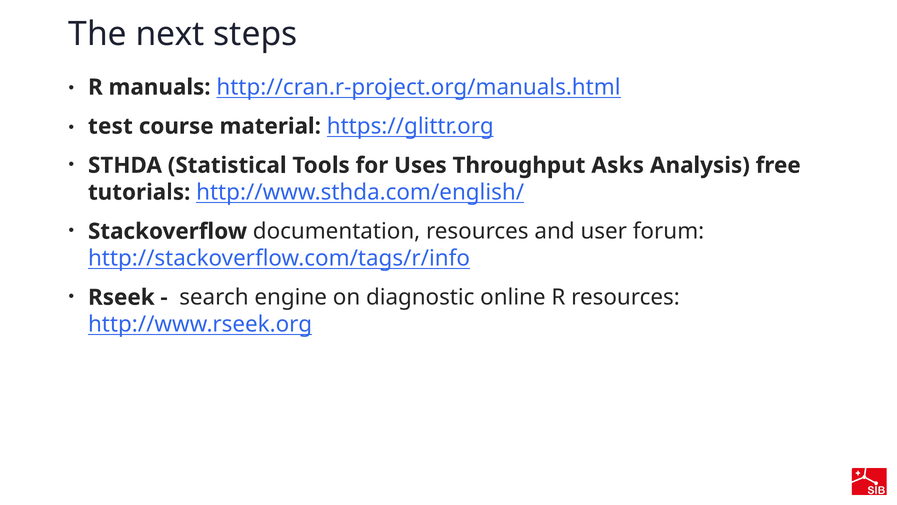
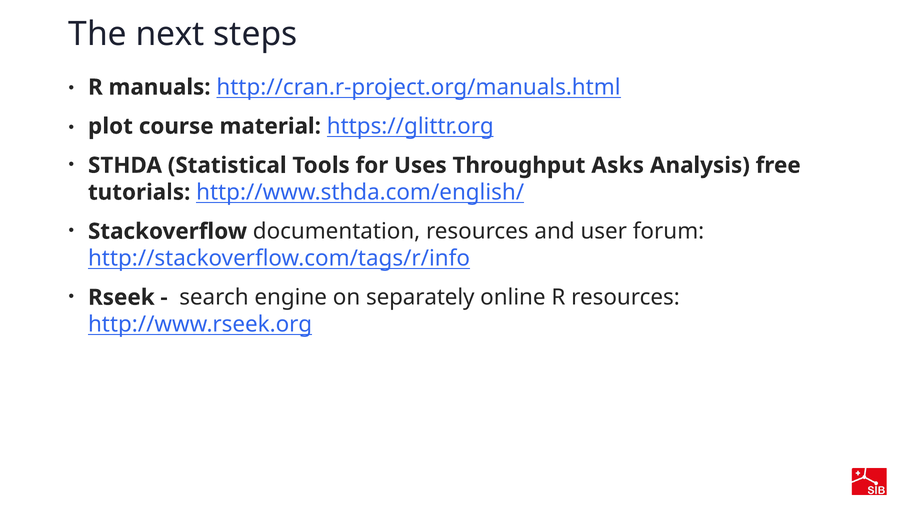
test: test -> plot (110, 126)
diagnostic: diagnostic -> separately (420, 297)
